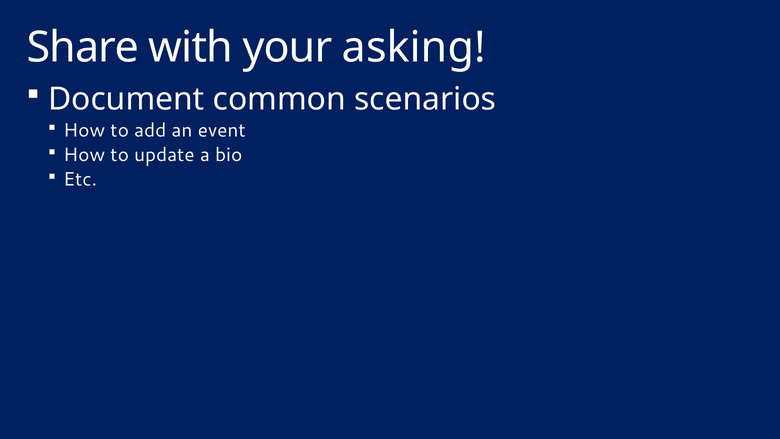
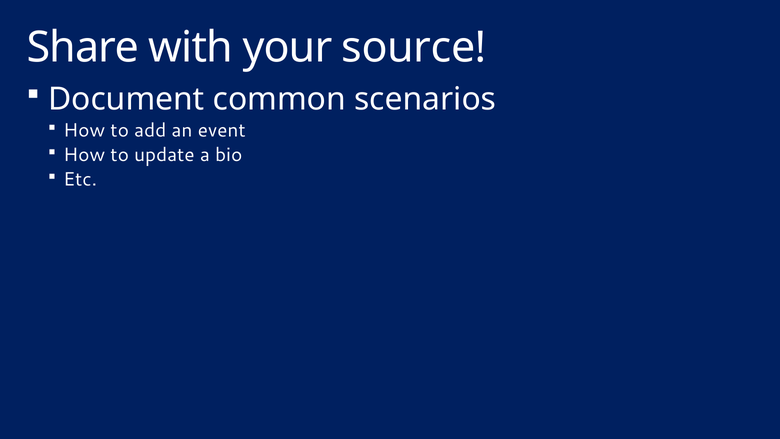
asking: asking -> source (414, 47)
